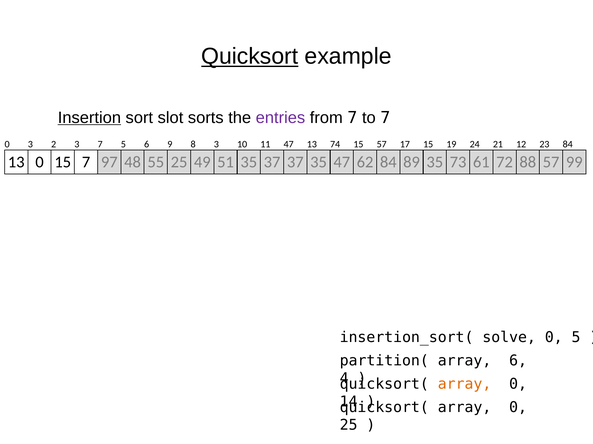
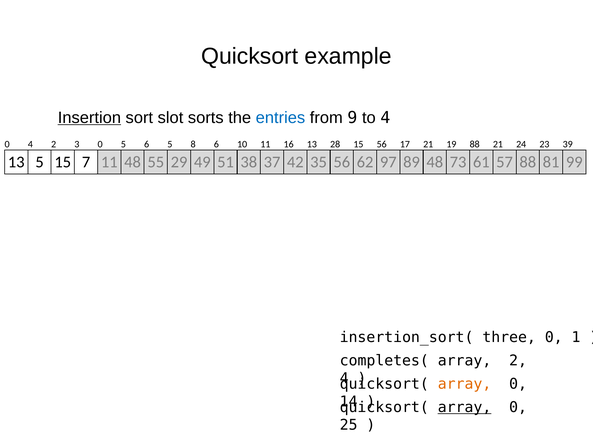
Quicksort underline: present -> none (250, 56)
entries colour: purple -> blue (280, 118)
from 7: 7 -> 9 (353, 118)
to 7: 7 -> 4 (385, 118)
0 3: 3 -> 4 (30, 144)
3 7: 7 -> 0 (100, 144)
6 9: 9 -> 5 (170, 144)
8 3: 3 -> 6 (216, 144)
11 47: 47 -> 16 (289, 144)
74: 74 -> 28 (335, 144)
15 57: 57 -> 56 (382, 144)
17 15: 15 -> 21 (428, 144)
19 24: 24 -> 88 (475, 144)
12: 12 -> 24 (521, 144)
23 84: 84 -> 39 (568, 144)
13 0: 0 -> 5 (40, 162)
7 97: 97 -> 11 (109, 162)
55 25: 25 -> 29 (179, 162)
51 35: 35 -> 38 (249, 162)
37 37: 37 -> 42 (295, 162)
35 47: 47 -> 56 (342, 162)
62 84: 84 -> 97 (388, 162)
89 35: 35 -> 48 (435, 162)
72: 72 -> 57 (505, 162)
88 57: 57 -> 81 (551, 162)
solve: solve -> three (509, 338)
0 5: 5 -> 1 (576, 338)
partition(: partition( -> completes( (384, 361)
array 6: 6 -> 2 (518, 361)
array underline: none -> present (465, 408)
